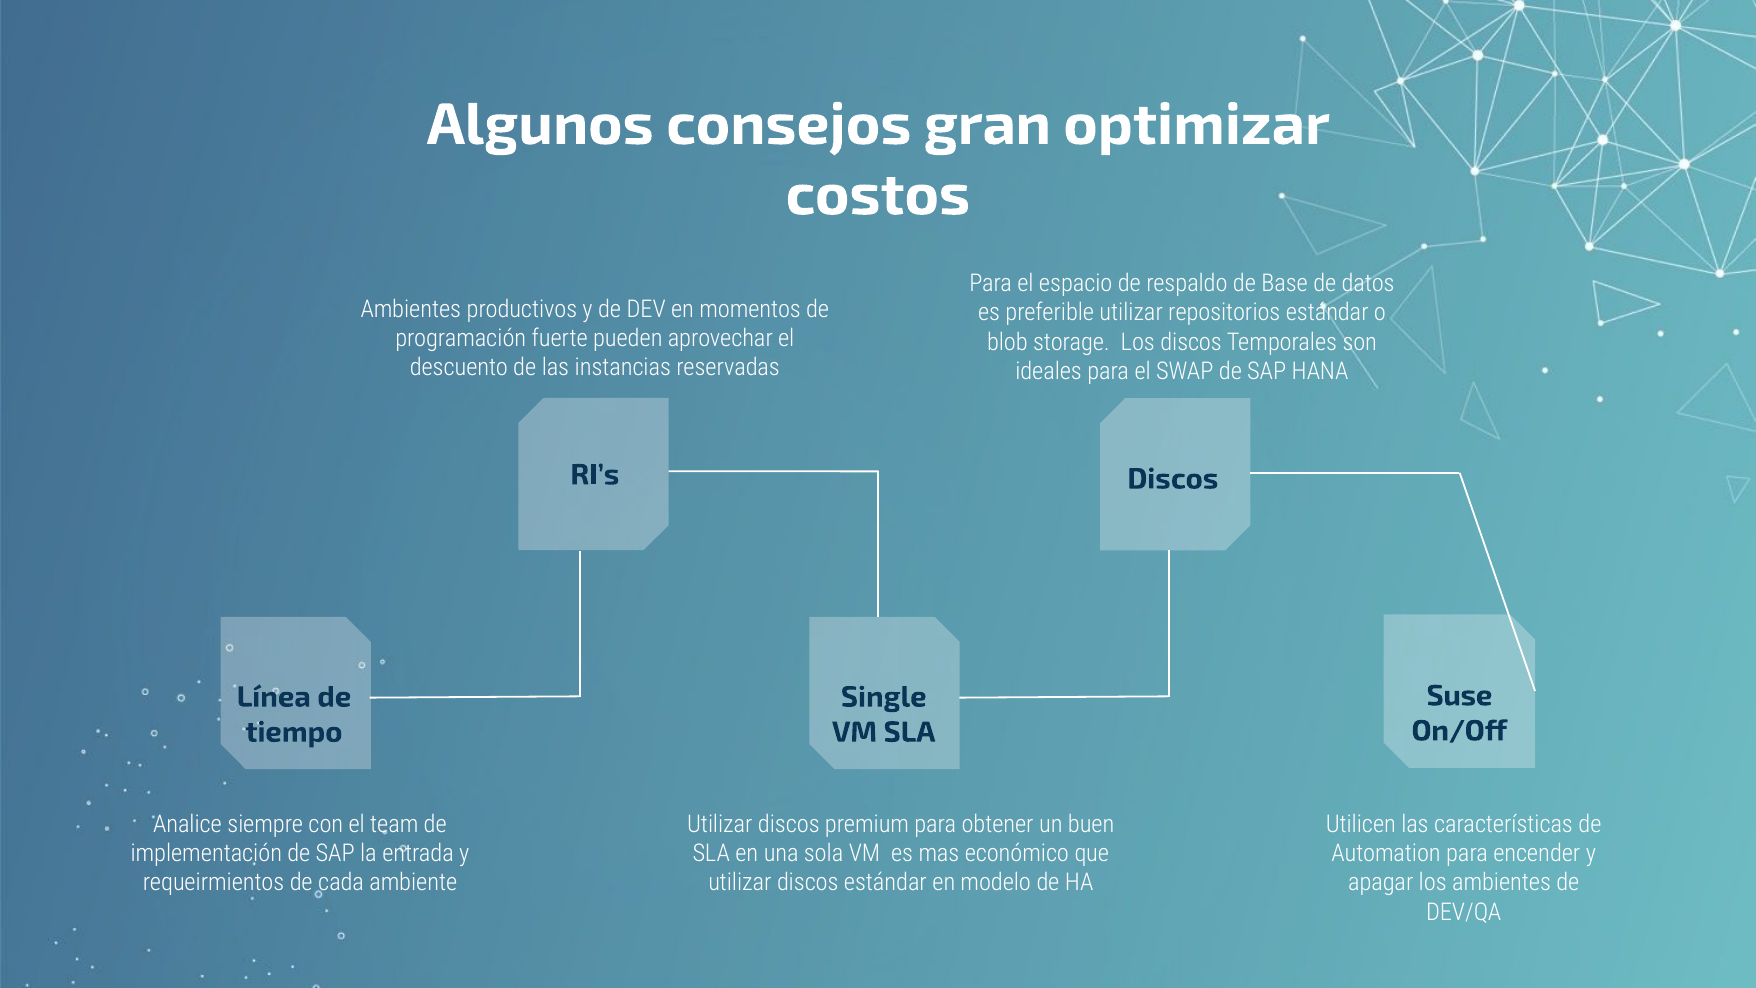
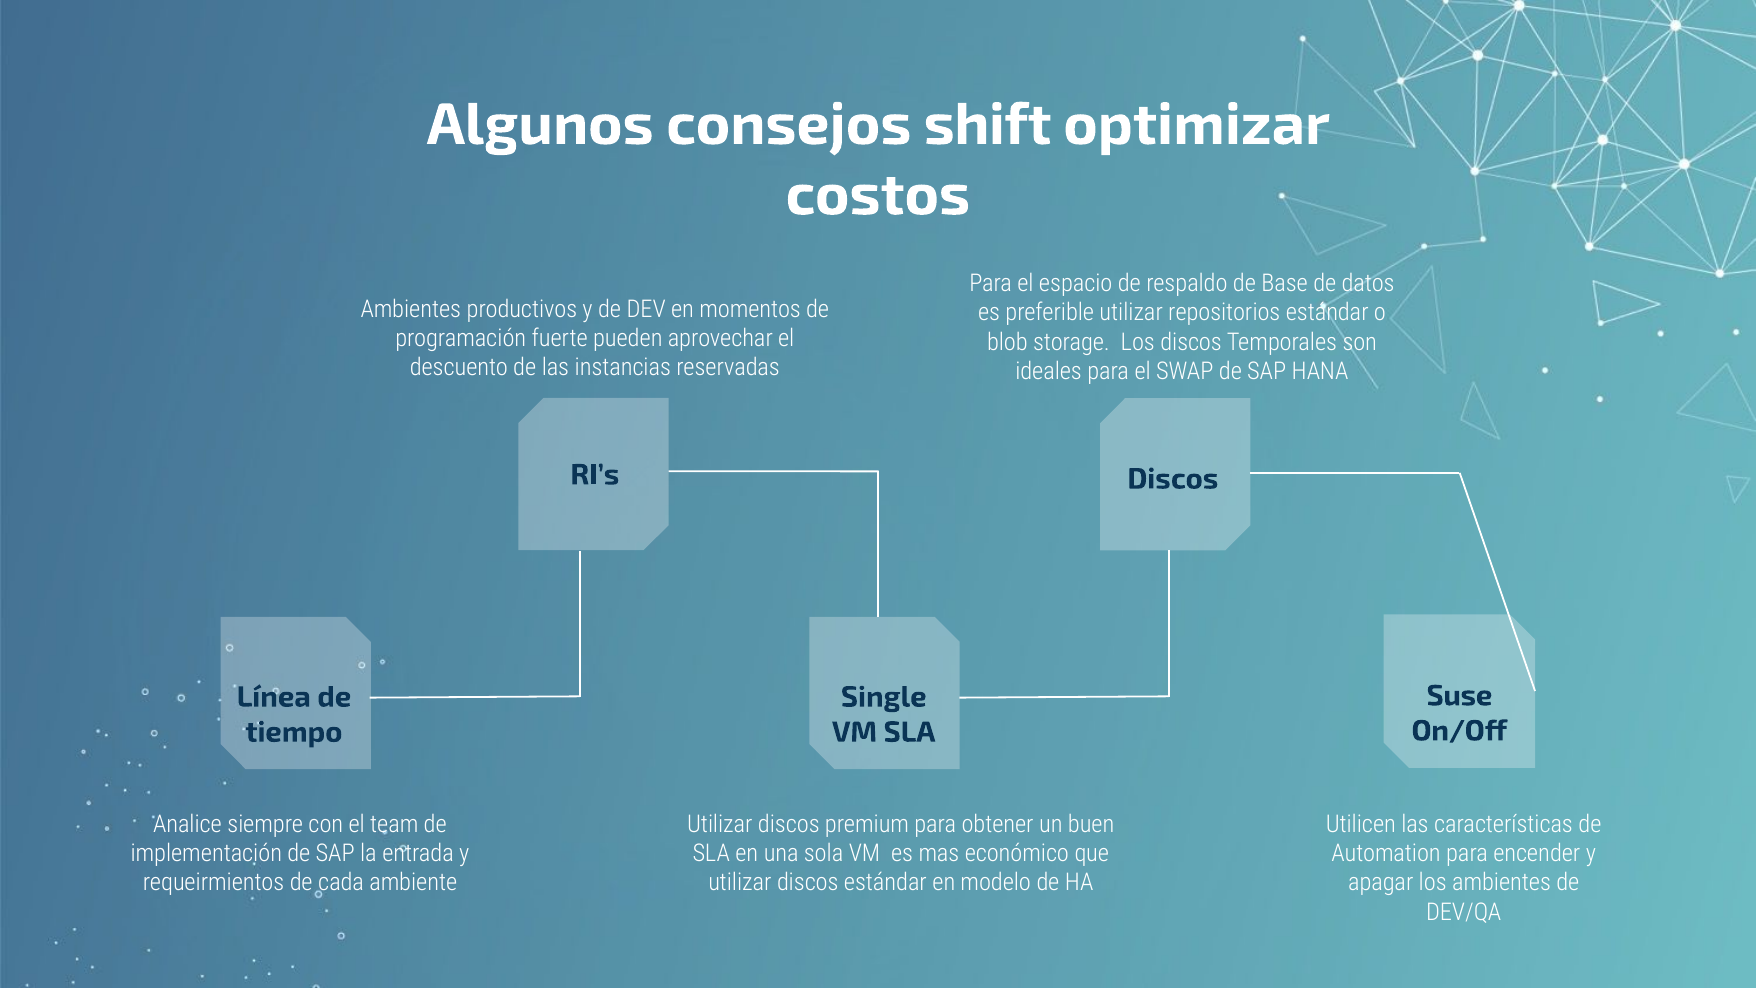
gran: gran -> shift (988, 125)
